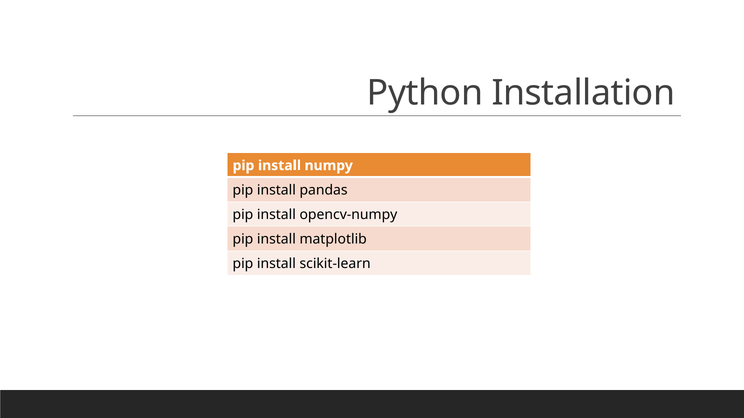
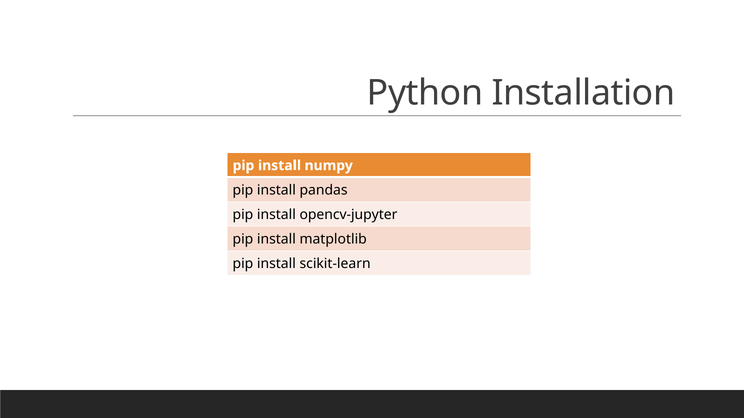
opencv-numpy: opencv-numpy -> opencv-jupyter (348, 215)
